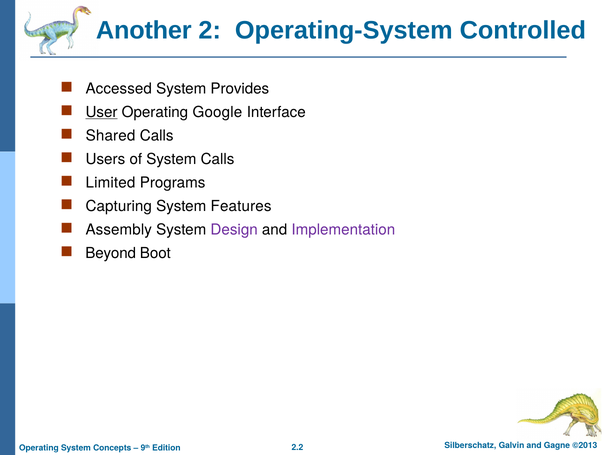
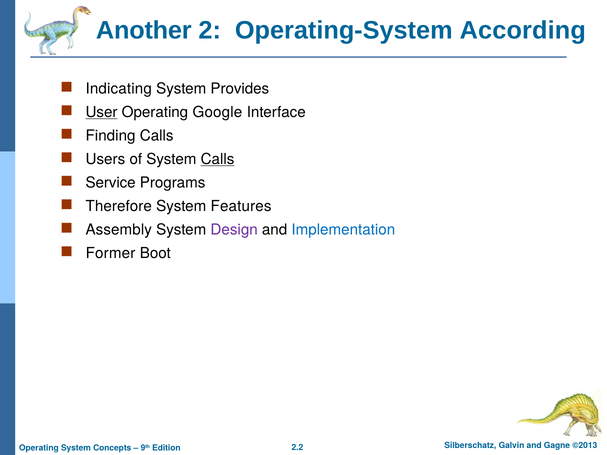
Controlled: Controlled -> According (523, 30)
Accessed: Accessed -> Indicating (119, 89)
Shared: Shared -> Finding (111, 136)
Calls underline: none -> present (218, 159)
Limited: Limited -> Service (111, 183)
Capturing: Capturing -> Therefore (119, 206)
Implementation colour: purple -> blue (343, 230)
Beyond: Beyond -> Former (110, 253)
